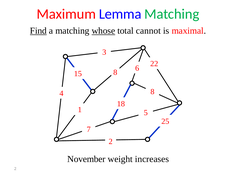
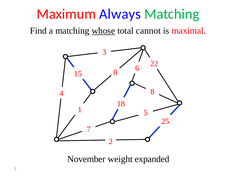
Lemma: Lemma -> Always (120, 14)
Find underline: present -> none (38, 31)
increases: increases -> expanded (152, 159)
